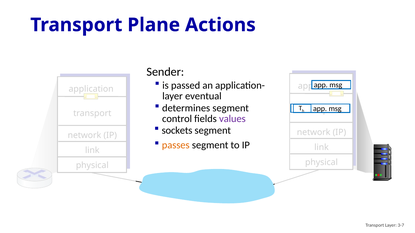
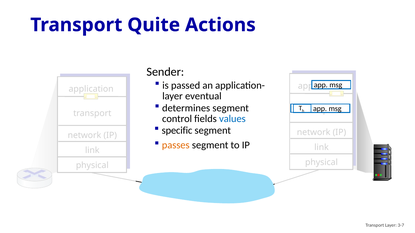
Plane: Plane -> Quite (154, 25)
values colour: purple -> blue (232, 119)
sockets: sockets -> specific (177, 131)
